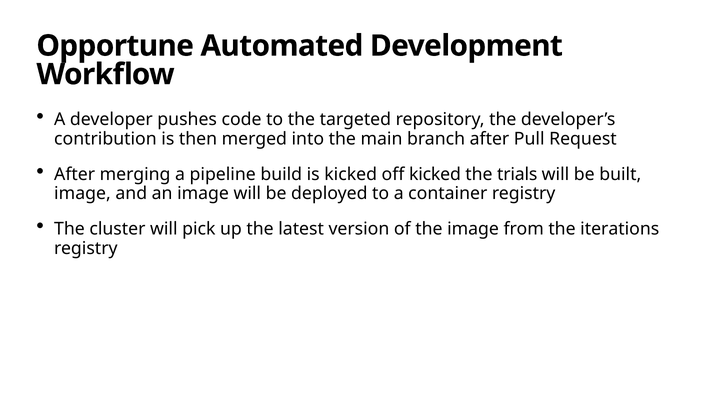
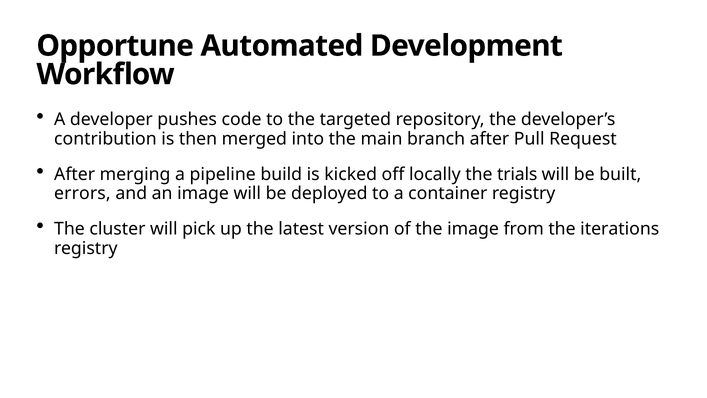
off kicked: kicked -> locally (435, 174)
image: image -> errors (82, 193)
